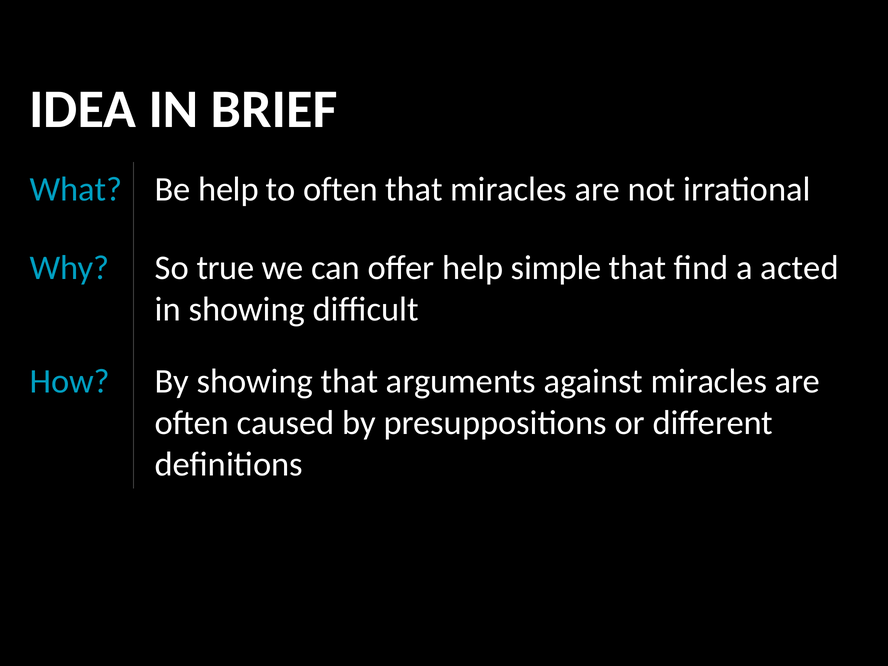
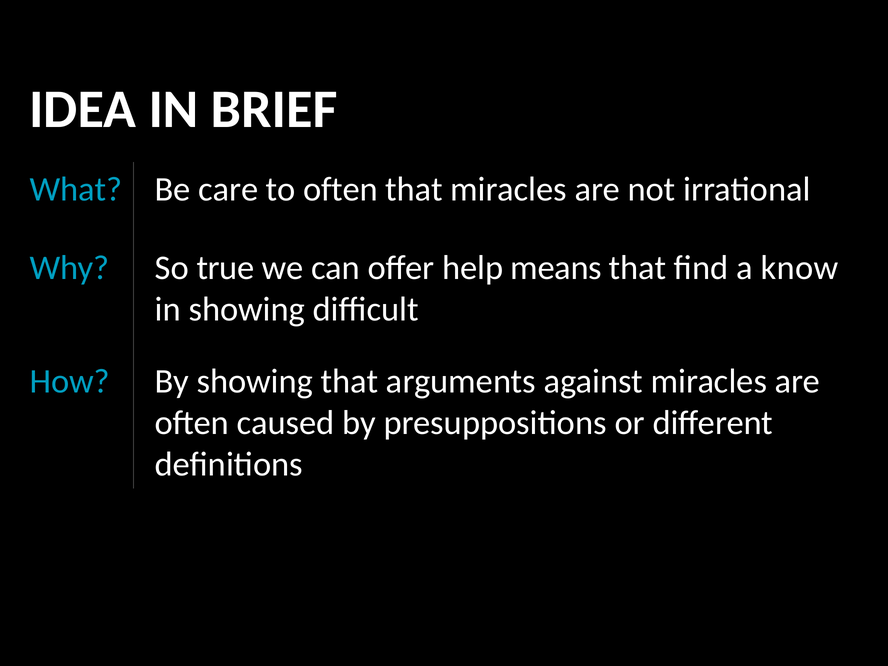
Be help: help -> care (228, 190)
simple: simple -> means (556, 268)
acted: acted -> know (799, 268)
